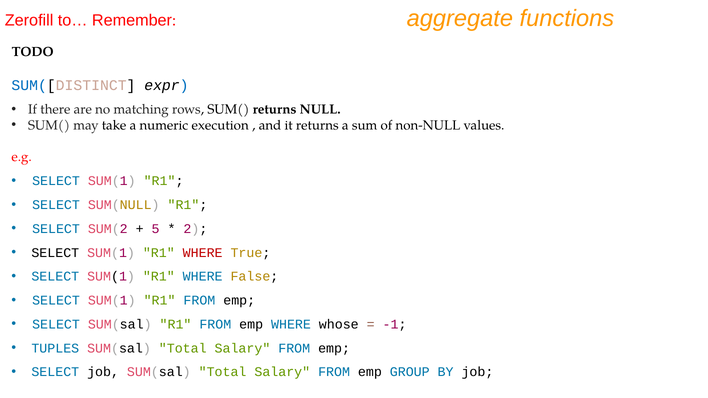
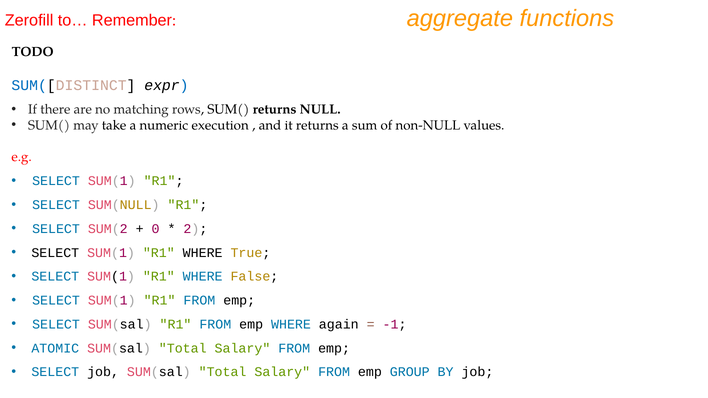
5: 5 -> 0 (156, 229)
WHERE colour: red -> black (203, 253)
whose: whose -> again (339, 324)
TUPLES: TUPLES -> ATOMIC (55, 348)
